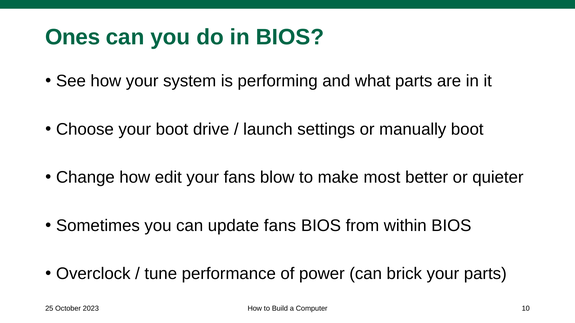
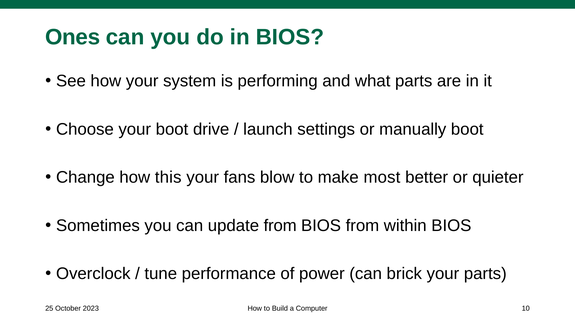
edit: edit -> this (168, 178)
update fans: fans -> from (280, 226)
